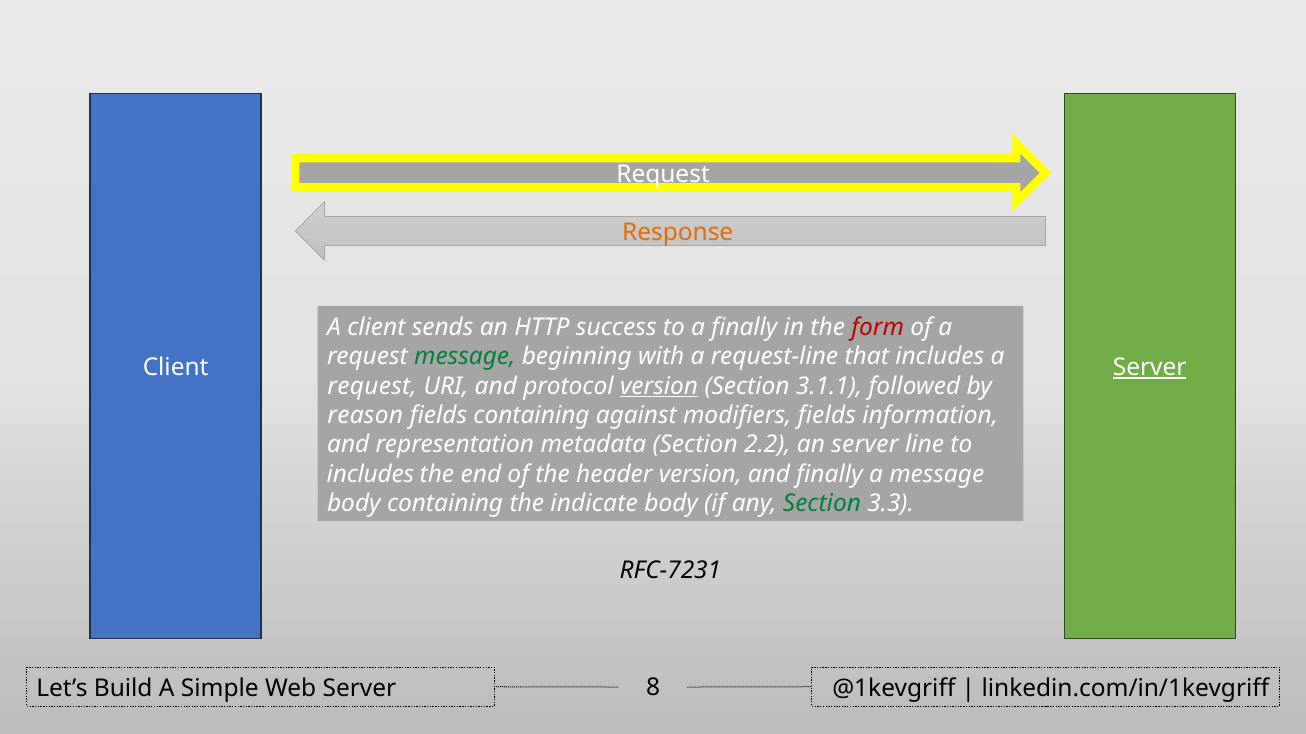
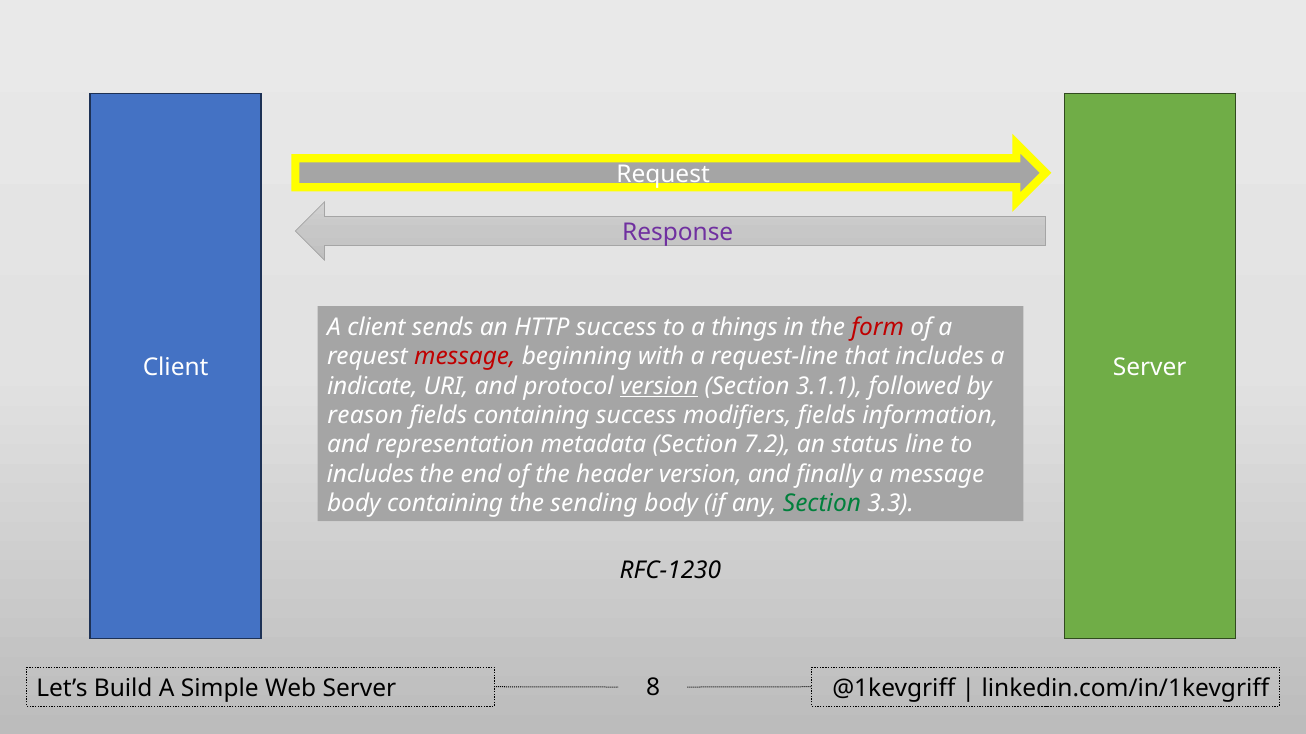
Response colour: orange -> purple (678, 233)
a finally: finally -> things (745, 327)
message colour: green -> red (465, 357)
Server underline: present -> none (1150, 368)
request: request -> indicate (372, 386)
containing against: against -> success (636, 416)
2.2: 2.2 -> 7.2 (767, 445)
an server: server -> status (865, 445)
indicate: indicate -> sending (594, 504)
RFC-7231: RFC-7231 -> RFC-1230 (670, 571)
